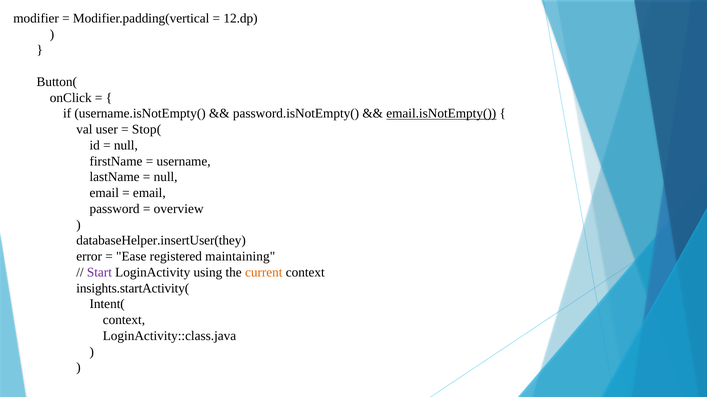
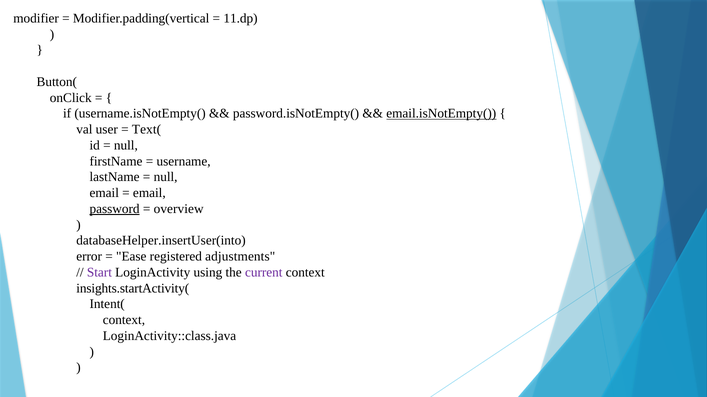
12.dp: 12.dp -> 11.dp (241, 18)
Stop(: Stop( -> Text( (147, 130)
password underline: none -> present (115, 209)
databaseHelper.insertUser(they: databaseHelper.insertUser(they -> databaseHelper.insertUser(into (161, 241)
maintaining: maintaining -> adjustments (240, 257)
current colour: orange -> purple (264, 273)
